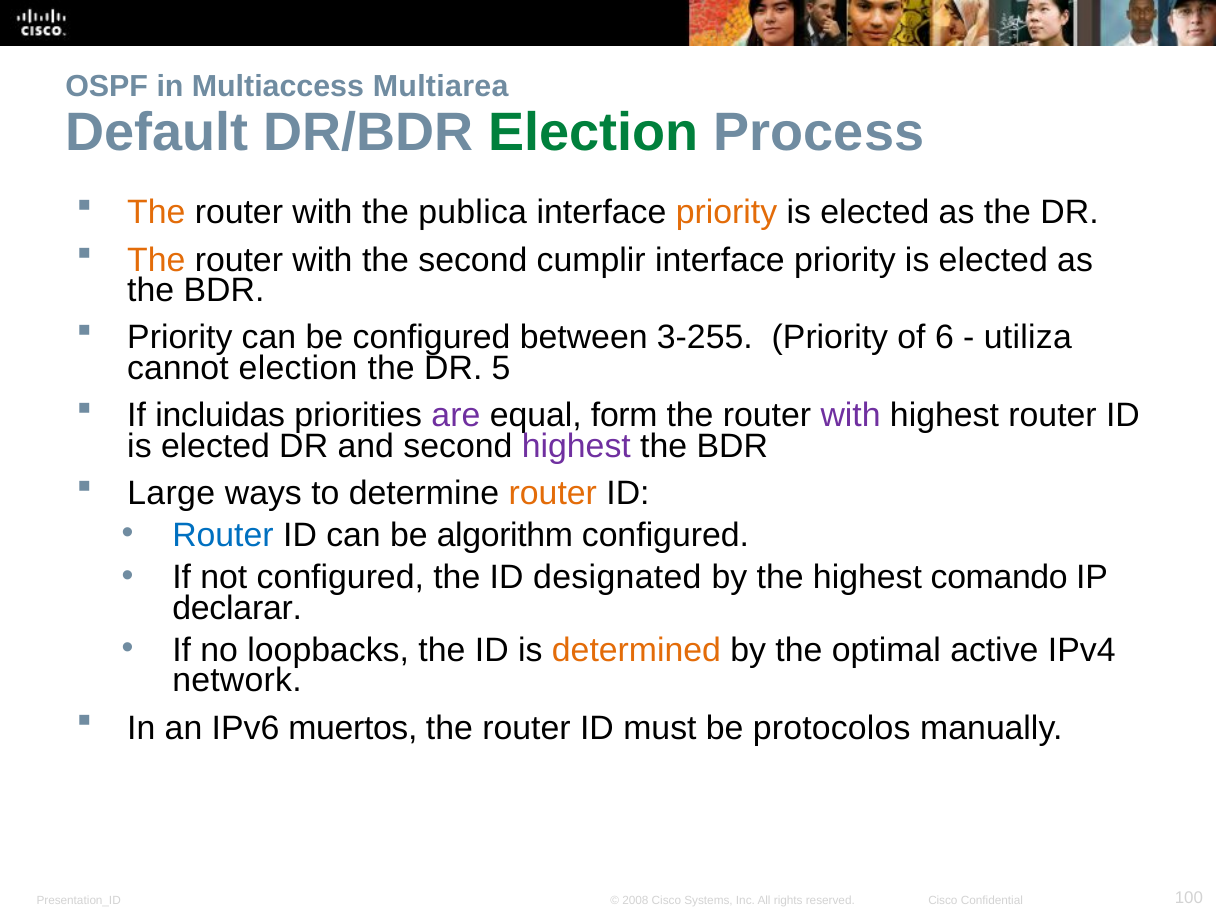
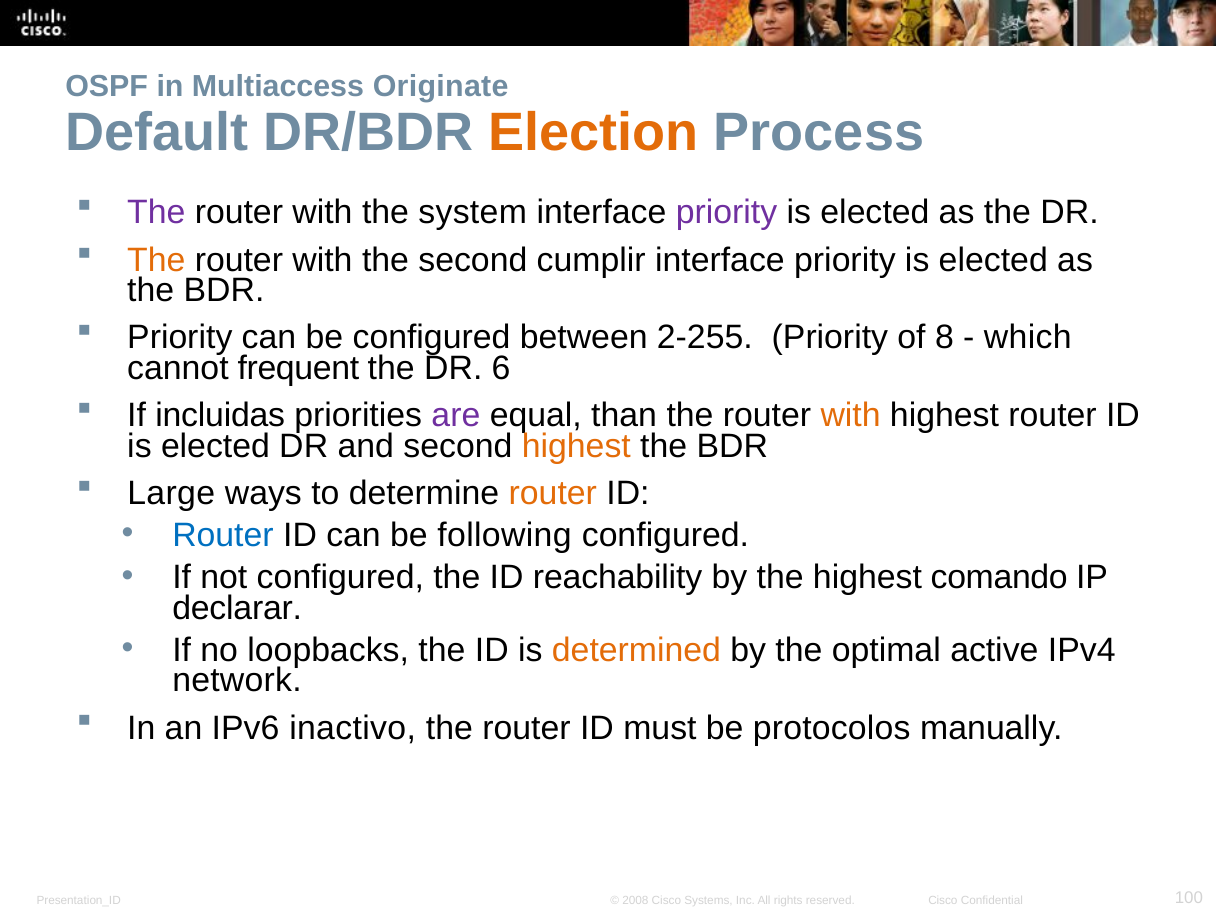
Multiarea: Multiarea -> Originate (441, 87)
Election colour: green -> orange (594, 132)
The colour: orange -> purple (156, 213)
publica: publica -> system (473, 213)
priority colour: orange -> purple (727, 213)
3-255: 3-255 -> 2-255 (705, 338)
6: 6 -> 8 (944, 338)
utiliza: utiliza -> which (1028, 338)
cannot election: election -> frequent (298, 368)
5: 5 -> 6 (501, 368)
form: form -> than (624, 415)
with colour: purple -> orange (851, 415)
highest colour: purple -> orange (576, 446)
algorithm: algorithm -> following (505, 535)
designated: designated -> reachability (618, 578)
muertos: muertos -> inactivo (353, 728)
